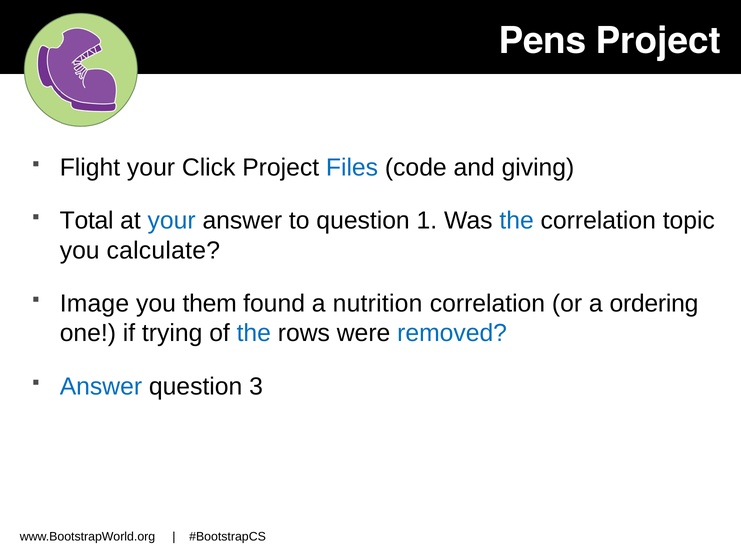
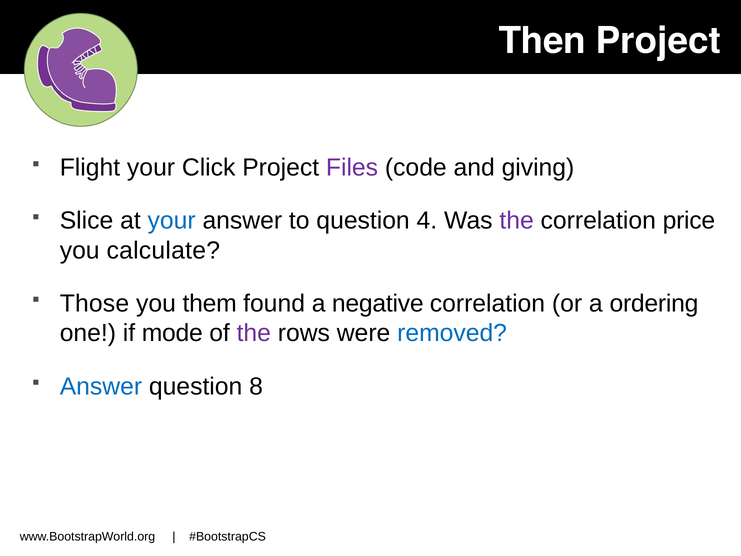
Pens: Pens -> Then (542, 41)
Files colour: blue -> purple (352, 168)
Total: Total -> Slice (87, 221)
1: 1 -> 4 (427, 221)
the colour: blue -> purple (517, 221)
topic: topic -> price (689, 221)
Image: Image -> Those (94, 303)
nutrition: nutrition -> negative (378, 303)
trying: trying -> mode (172, 333)
the colour: blue -> purple (254, 333)
3: 3 -> 8 (256, 386)
